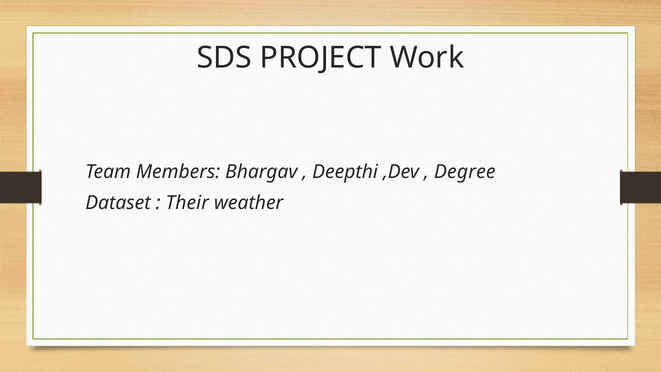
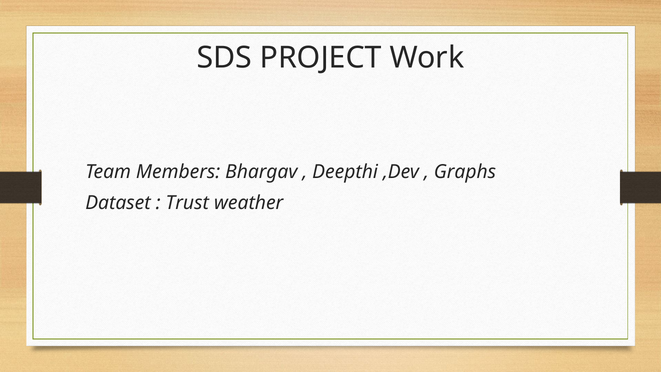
Degree: Degree -> Graphs (465, 172)
Their: Their -> Trust (187, 203)
